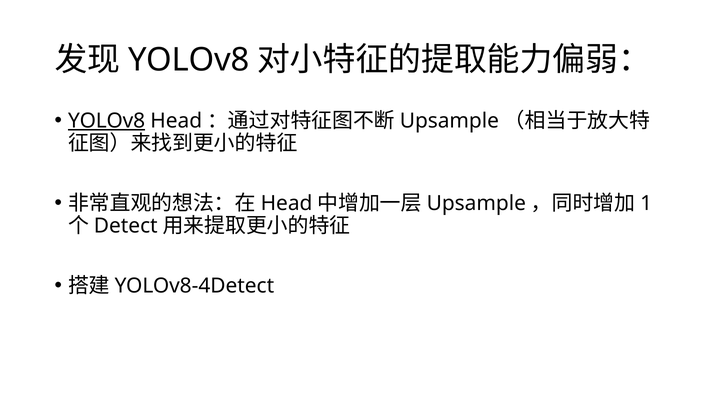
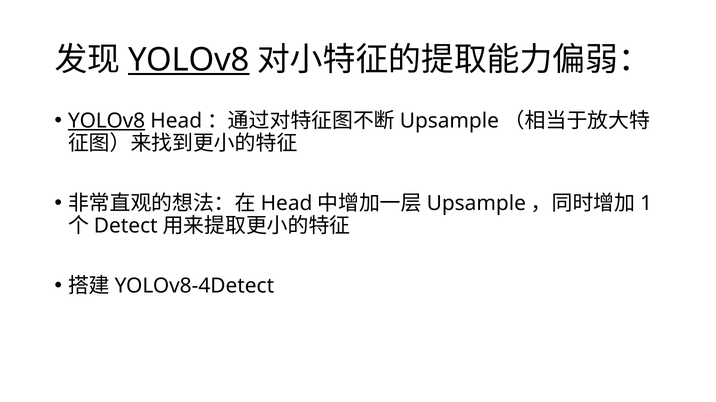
YOLOv8 underline: none -> present (189, 60)
